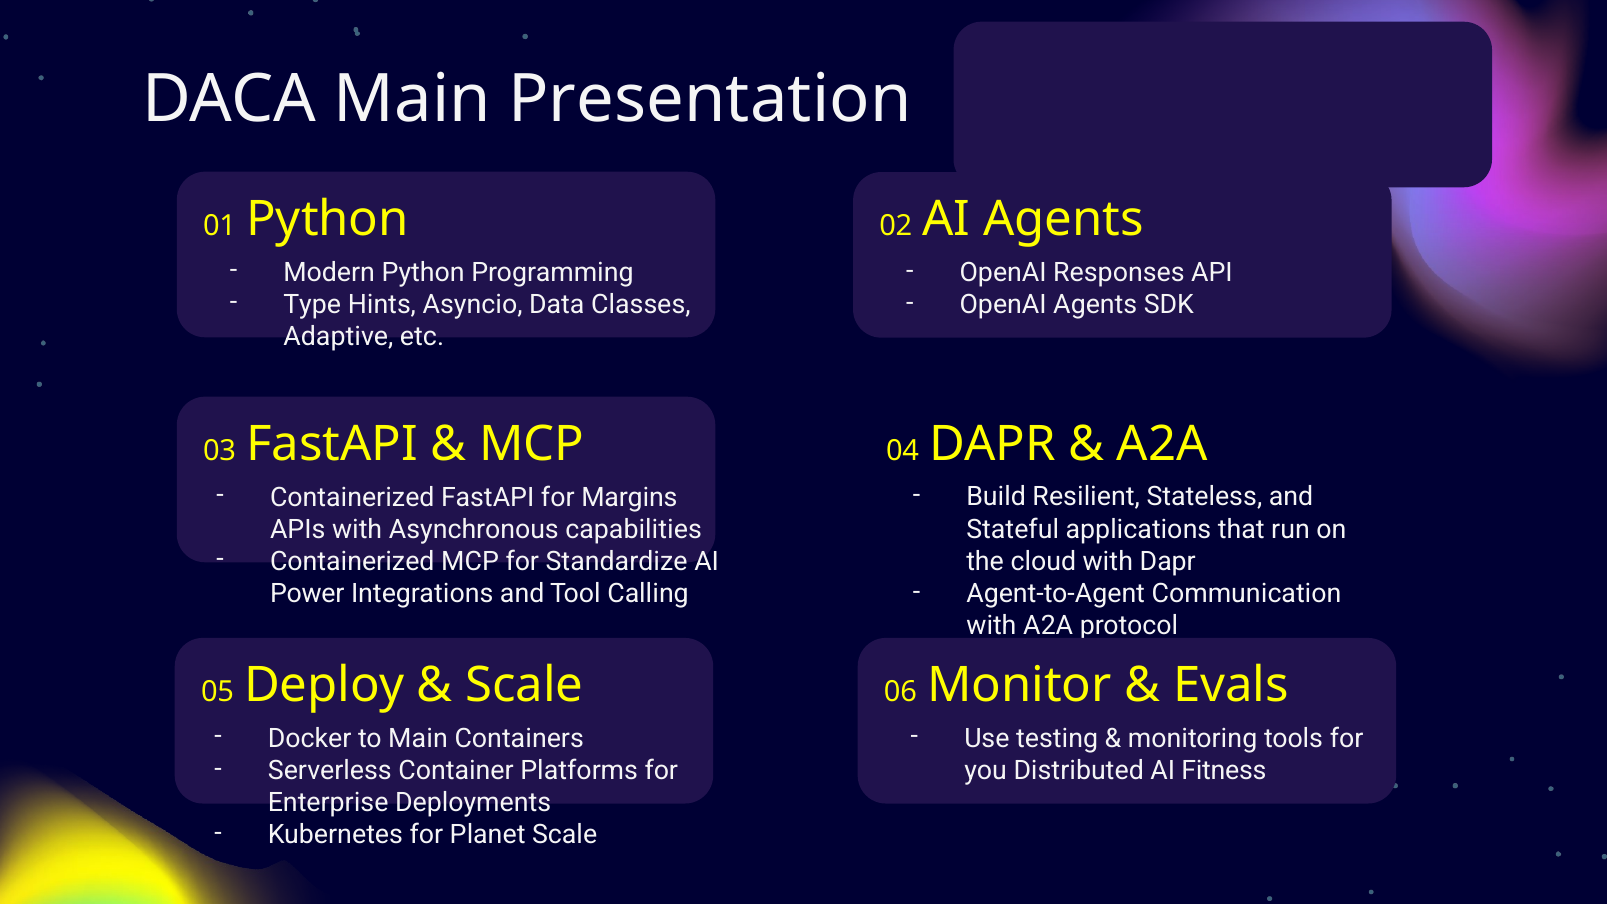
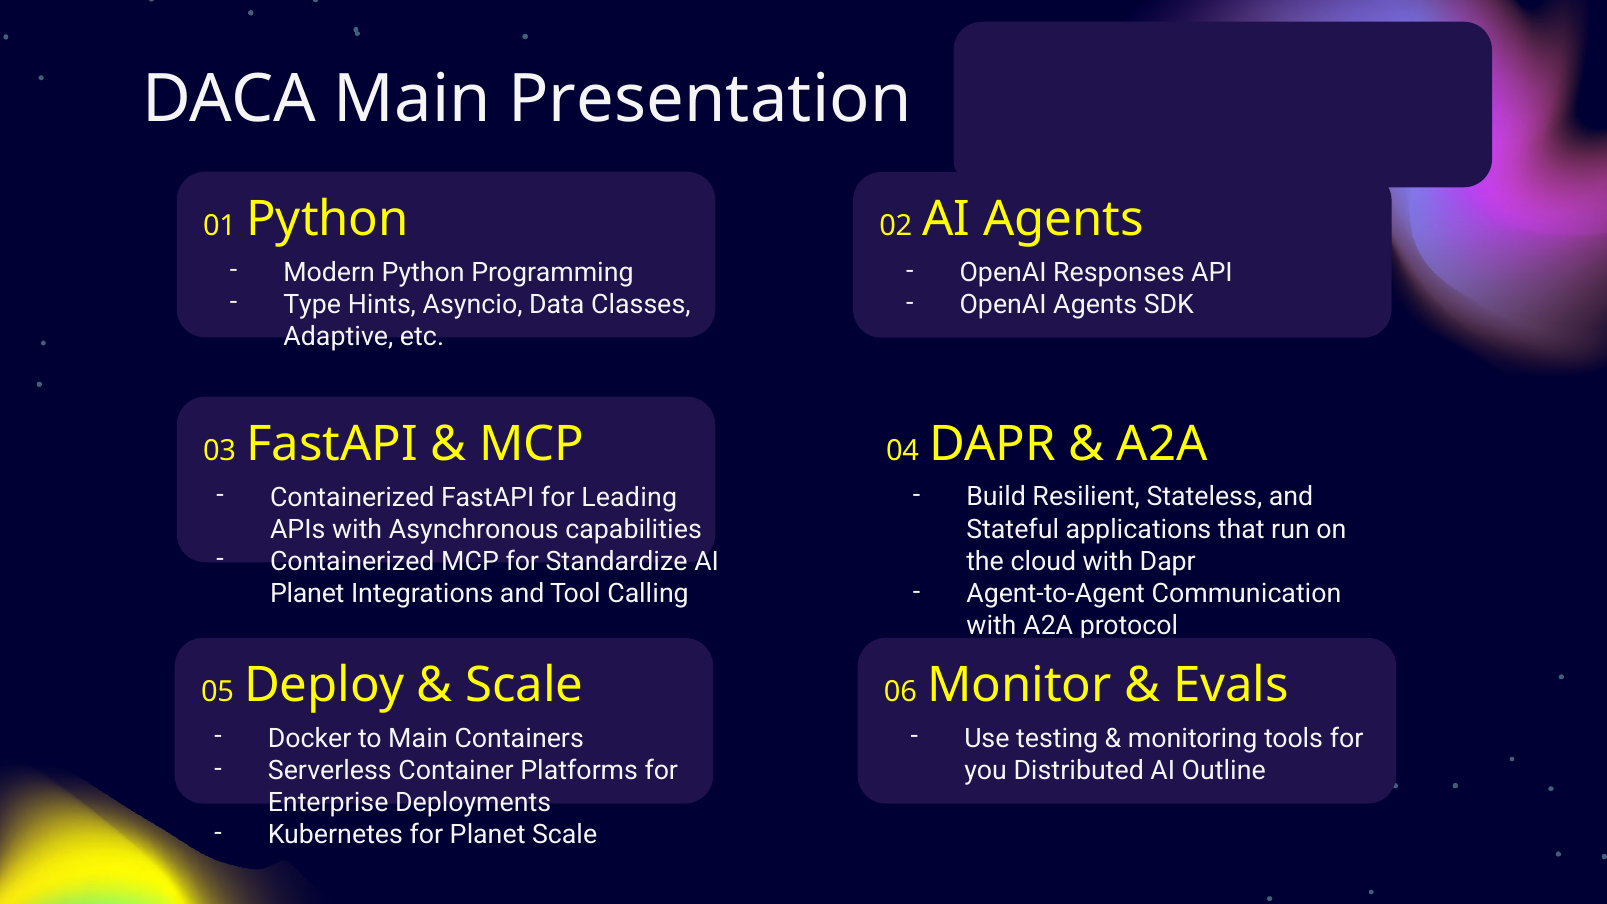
Margins: Margins -> Leading (629, 497)
Power: Power -> Planet (307, 594)
Fitness: Fitness -> Outline (1224, 771)
